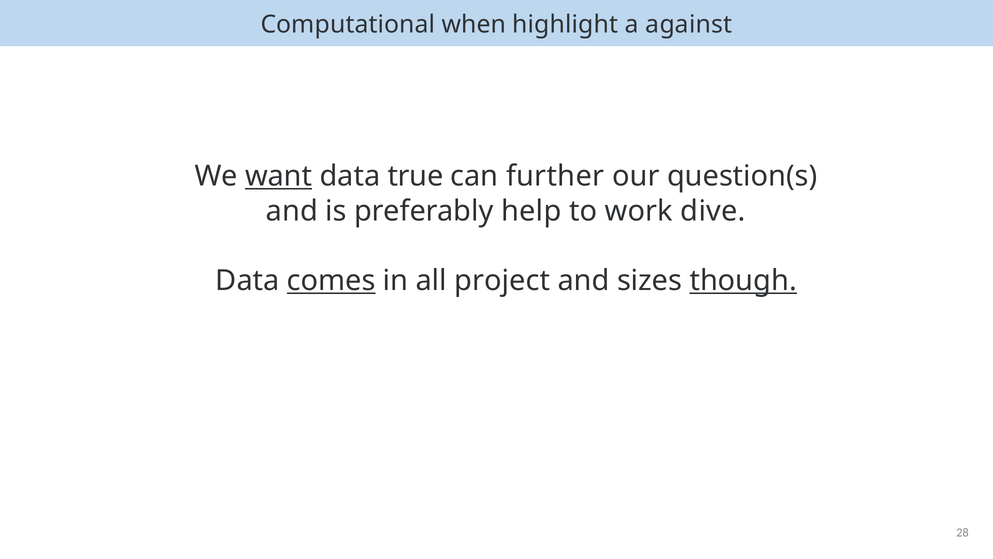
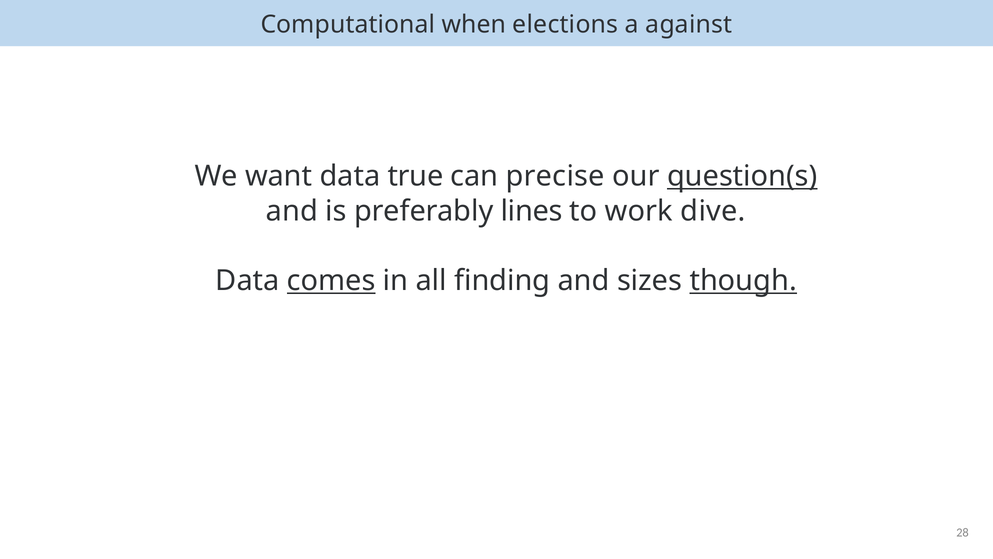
highlight: highlight -> elections (565, 25)
want underline: present -> none (279, 176)
further: further -> precise (555, 176)
question(s underline: none -> present (742, 176)
help: help -> lines (532, 211)
project: project -> finding (502, 281)
